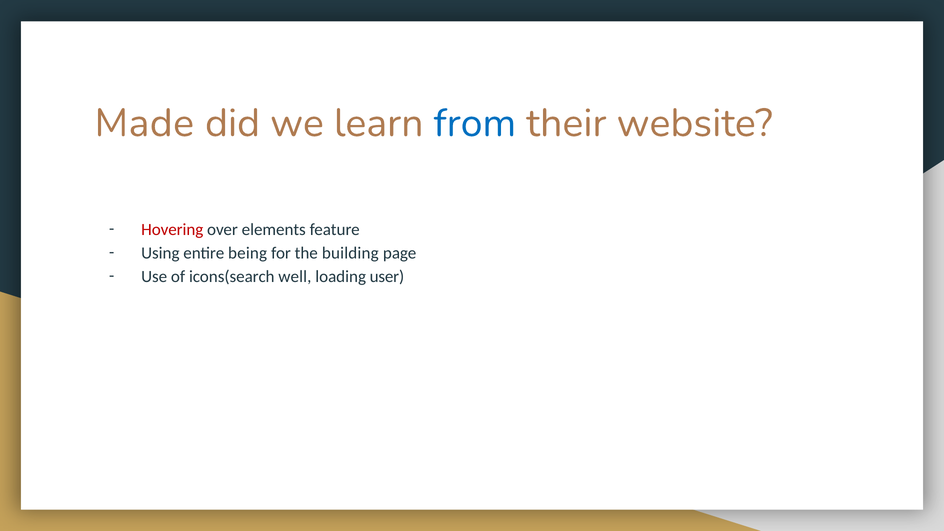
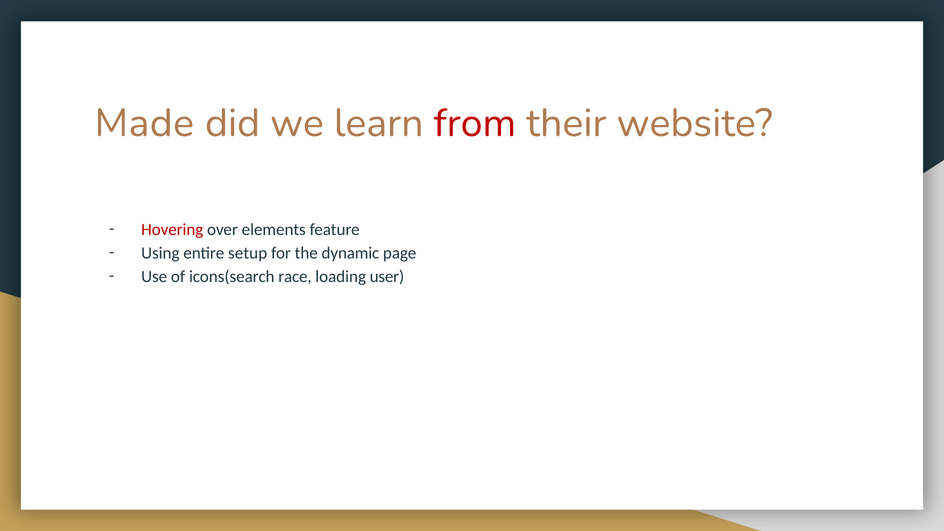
from colour: blue -> red (475, 123)
being: being -> setup (248, 253)
building: building -> dynamic (350, 253)
well: well -> race (295, 276)
